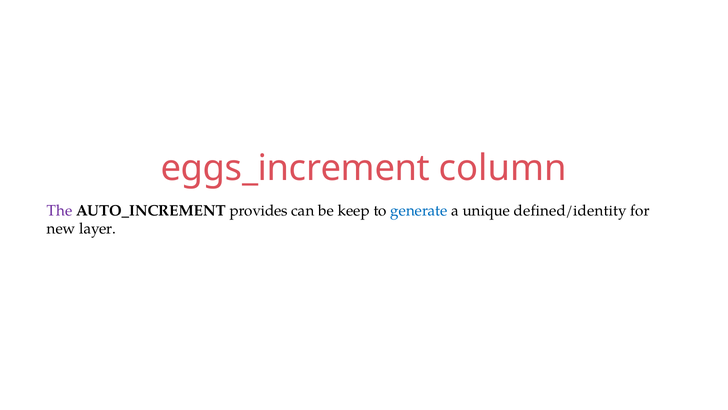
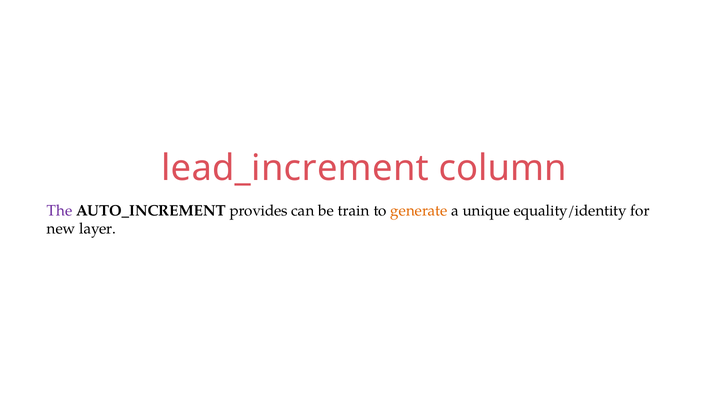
eggs_increment: eggs_increment -> lead_increment (295, 168)
keep: keep -> train (354, 210)
generate colour: blue -> orange (419, 210)
defined/identity: defined/identity -> equality/identity (570, 210)
